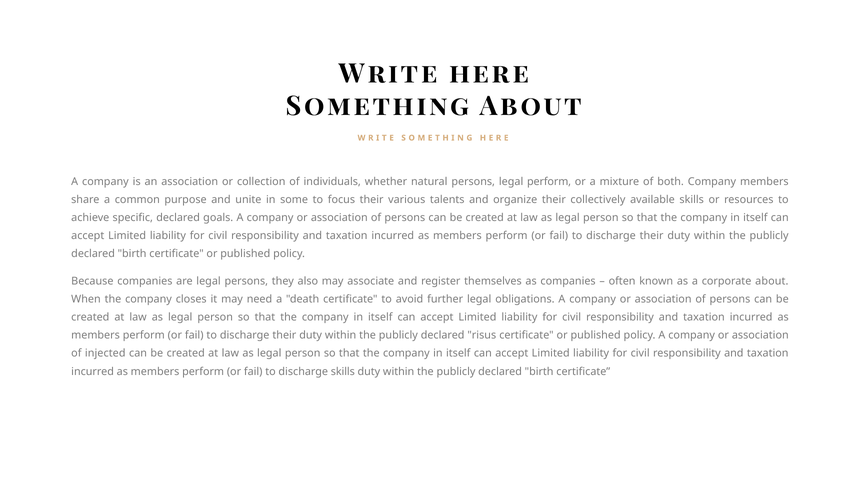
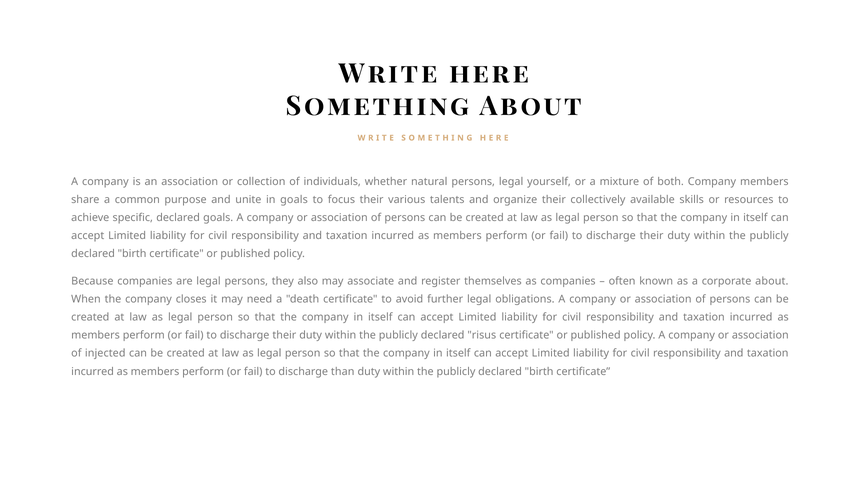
legal perform: perform -> yourself (549, 182)
in some: some -> goals (294, 200)
discharge skills: skills -> than (343, 372)
